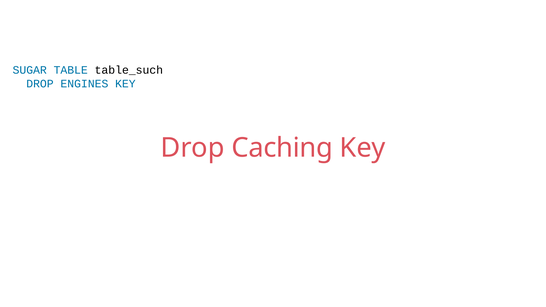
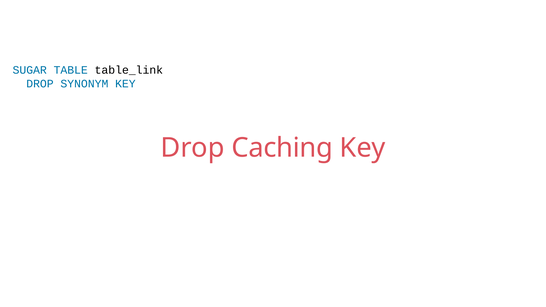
table_such: table_such -> table_link (129, 70)
ENGINES: ENGINES -> SYNONYM (84, 84)
